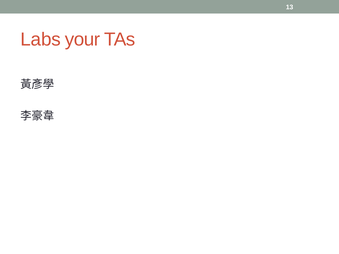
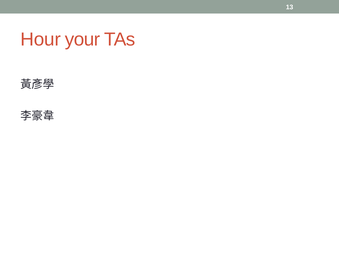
Labs: Labs -> Hour (41, 39)
